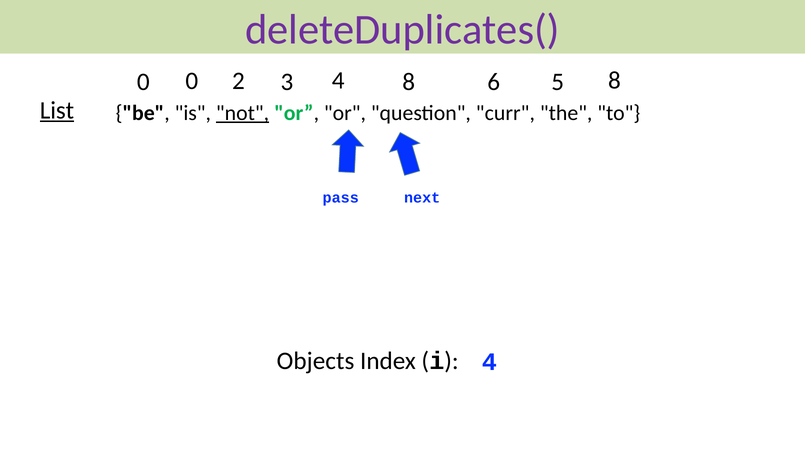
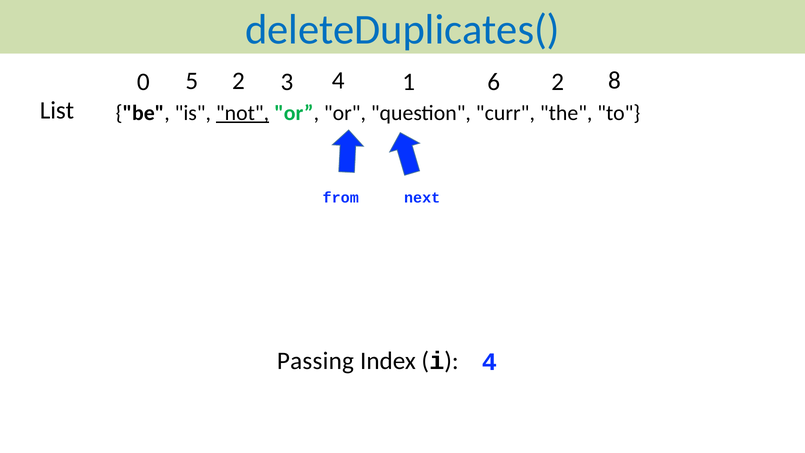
deleteDuplicates( colour: purple -> blue (402, 30)
4 8: 8 -> 1 (409, 82)
6 5: 5 -> 2 (558, 82)
0 0: 0 -> 5 (192, 81)
List underline: present -> none (57, 110)
pass: pass -> from (341, 198)
Objects: Objects -> Passing (315, 361)
